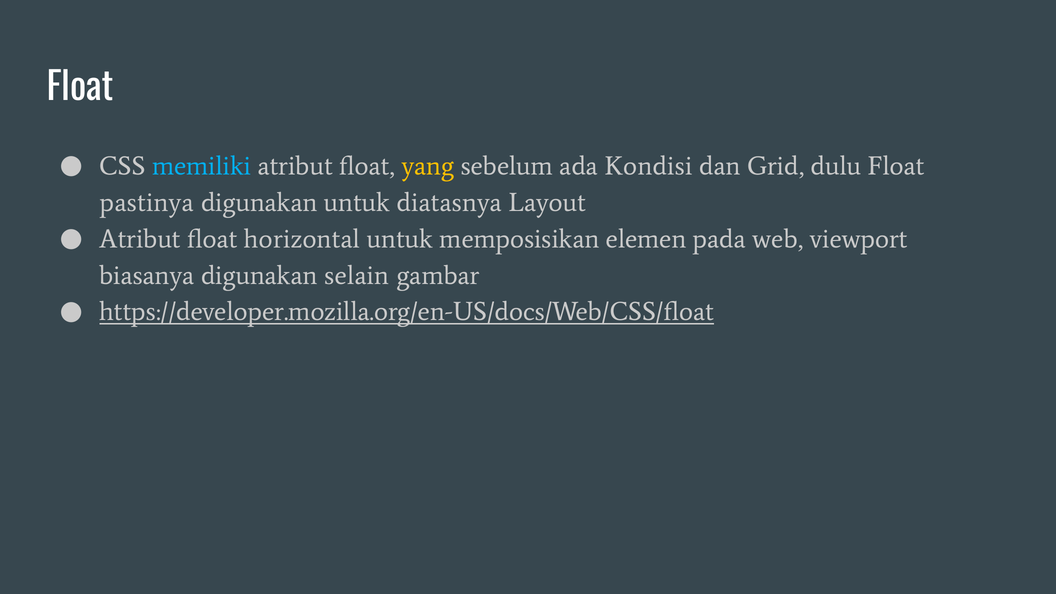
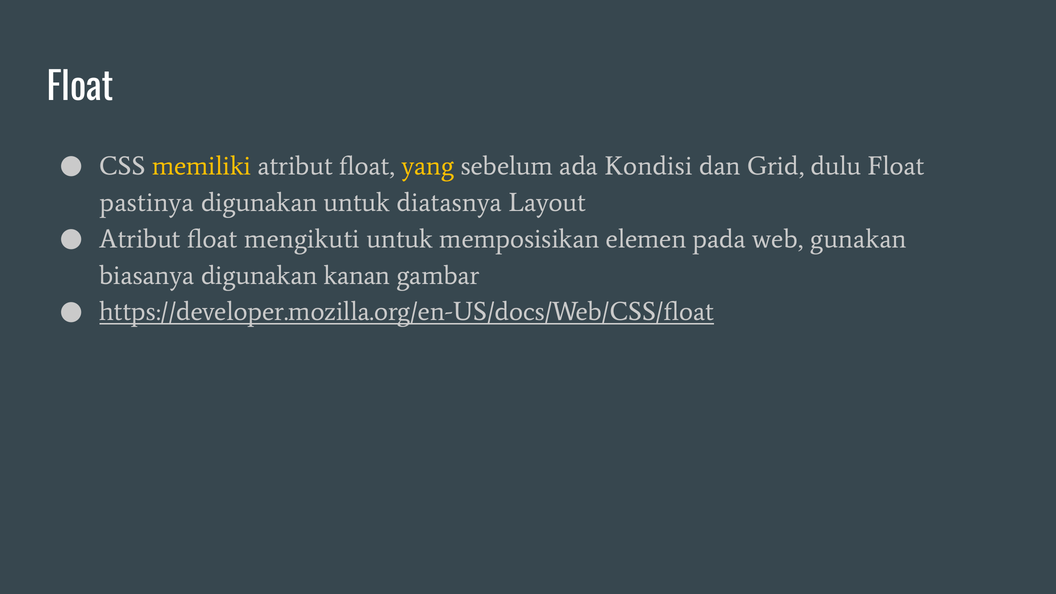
memiliki colour: light blue -> yellow (202, 166)
horizontal: horizontal -> mengikuti (302, 239)
viewport: viewport -> gunakan (859, 239)
selain: selain -> kanan (357, 275)
